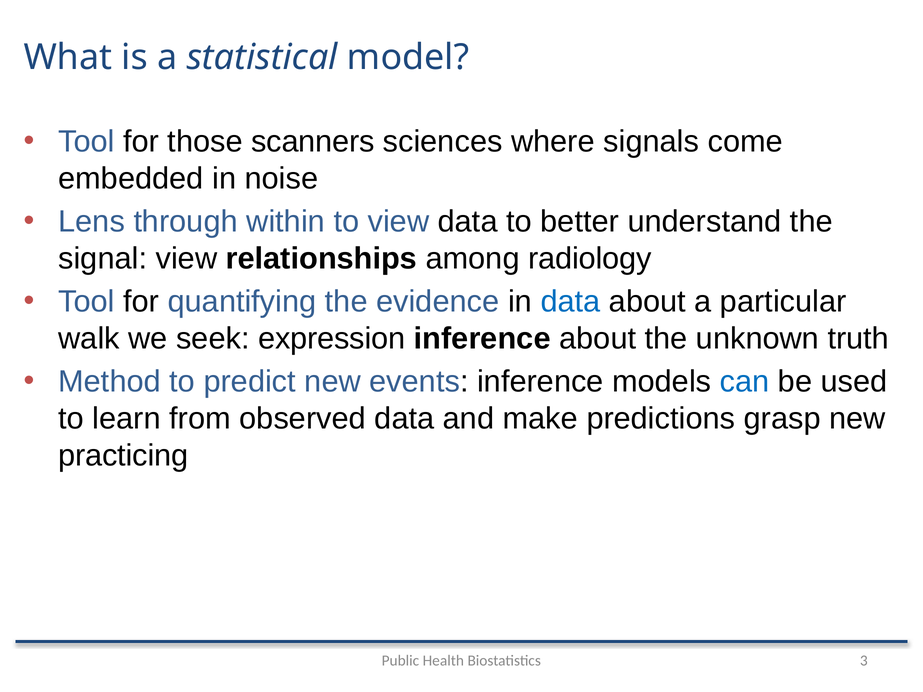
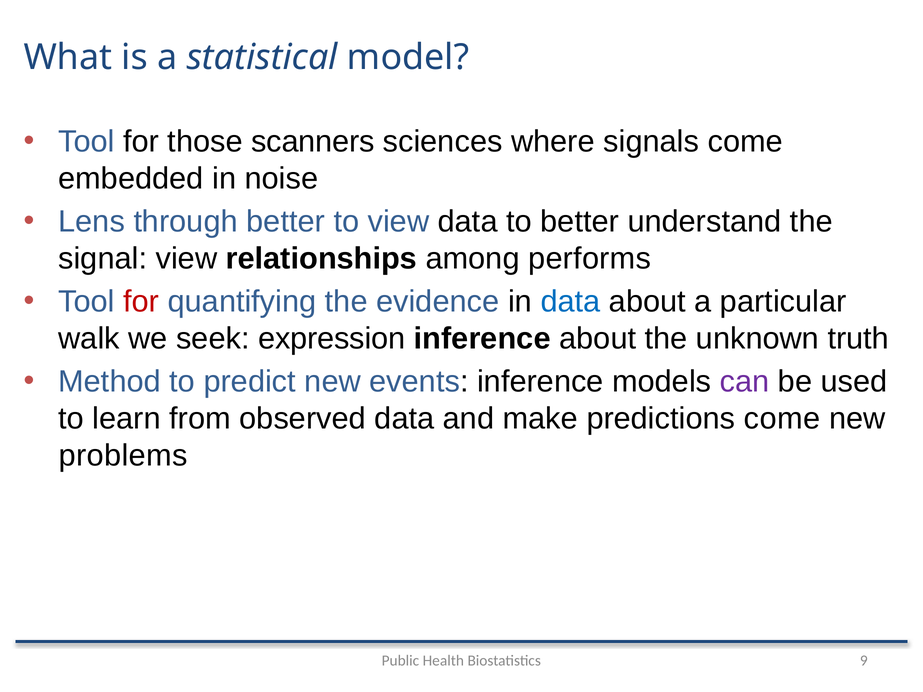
through within: within -> better (286, 222)
radiology: radiology -> performs (590, 259)
for colour: black -> red (141, 302)
can colour: blue -> purple (745, 382)
predictions grasp: grasp -> come (782, 419)
practicing: practicing -> problems (123, 456)
3: 3 -> 9 (864, 661)
